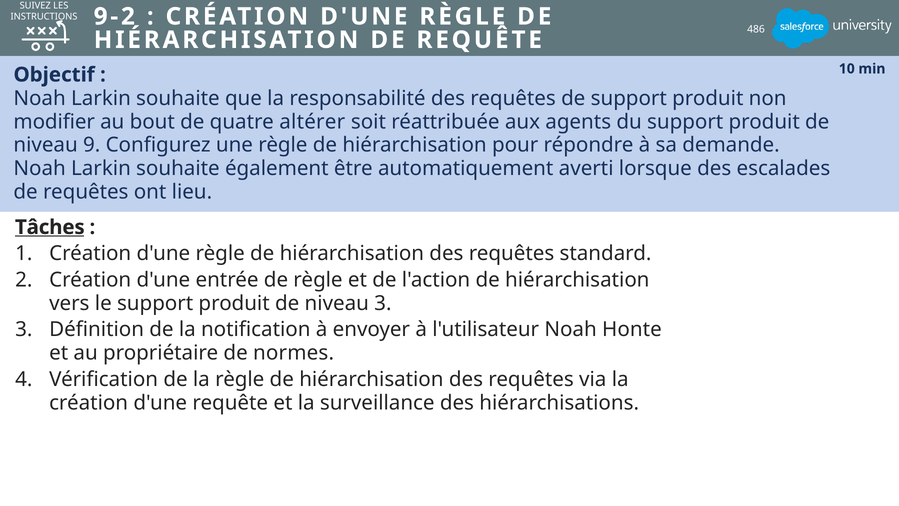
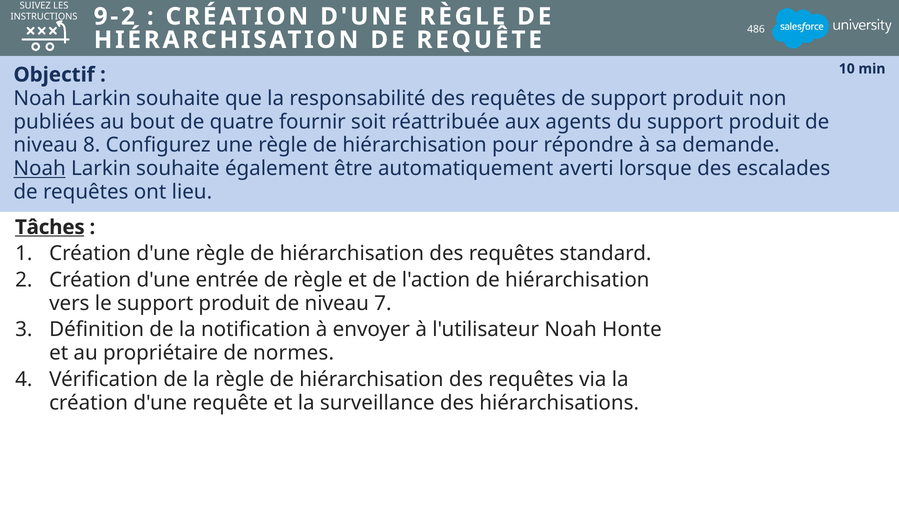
modifier: modifier -> publiées (54, 122)
altérer: altérer -> fournir (312, 122)
9: 9 -> 8 (92, 145)
Noah underline: none -> present (40, 169)
niveau 3: 3 -> 7 (383, 303)
